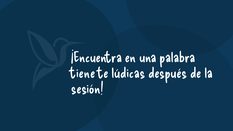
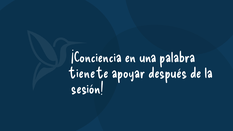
¡Encuentra: ¡Encuentra -> ¡Conciencia (96, 57)
lúdicas: lúdicas -> apoyar (128, 73)
